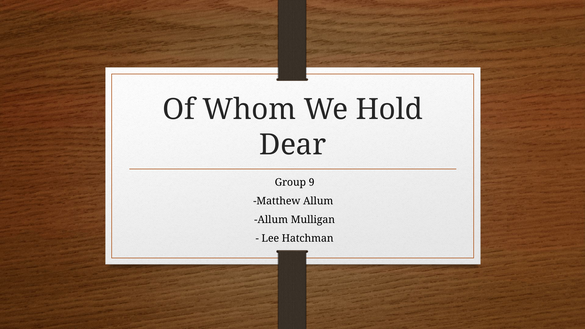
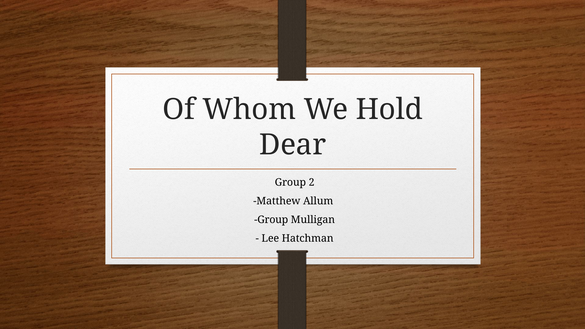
9: 9 -> 2 (312, 182)
Allum: Allum -> Group (271, 220)
